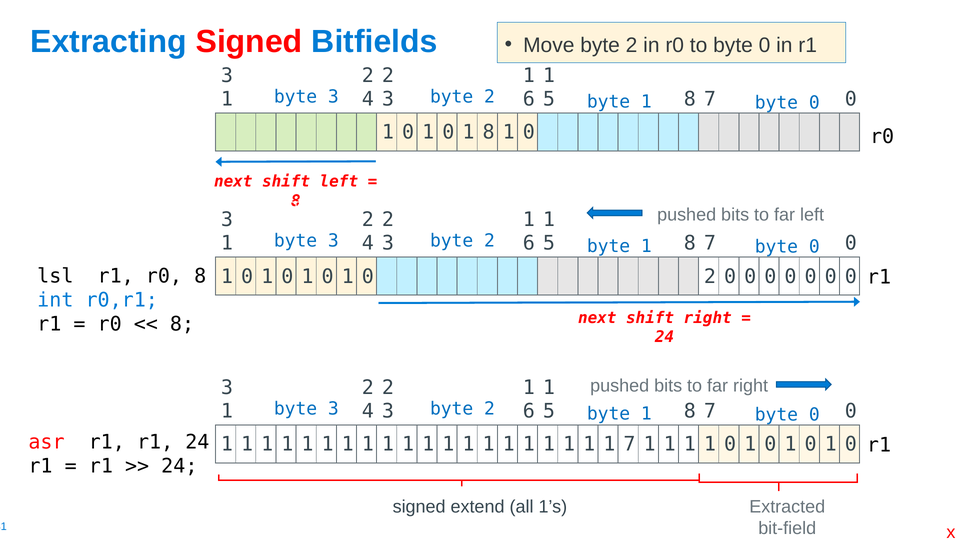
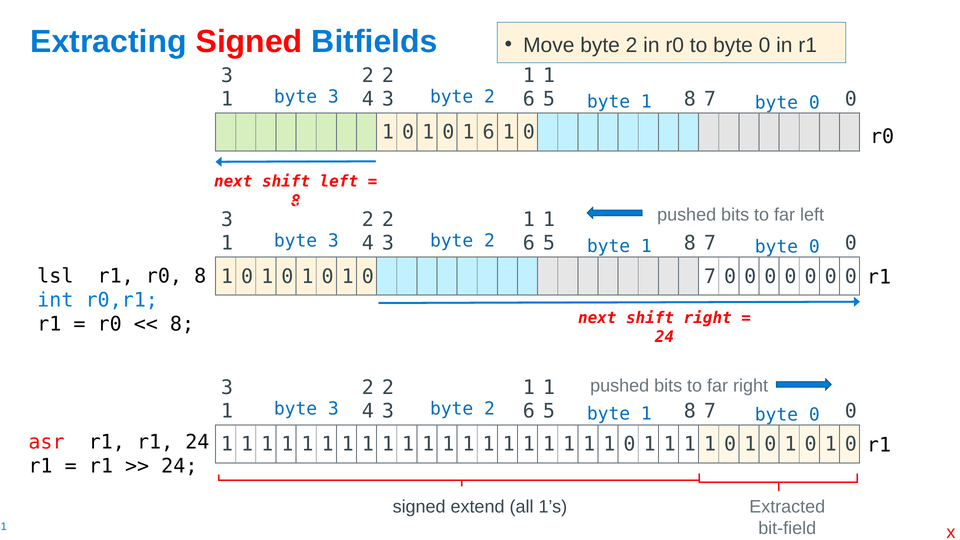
0 1 8: 8 -> 6 (489, 132)
0 2: 2 -> 7 (710, 276)
7: 7 -> 0 (629, 444)
